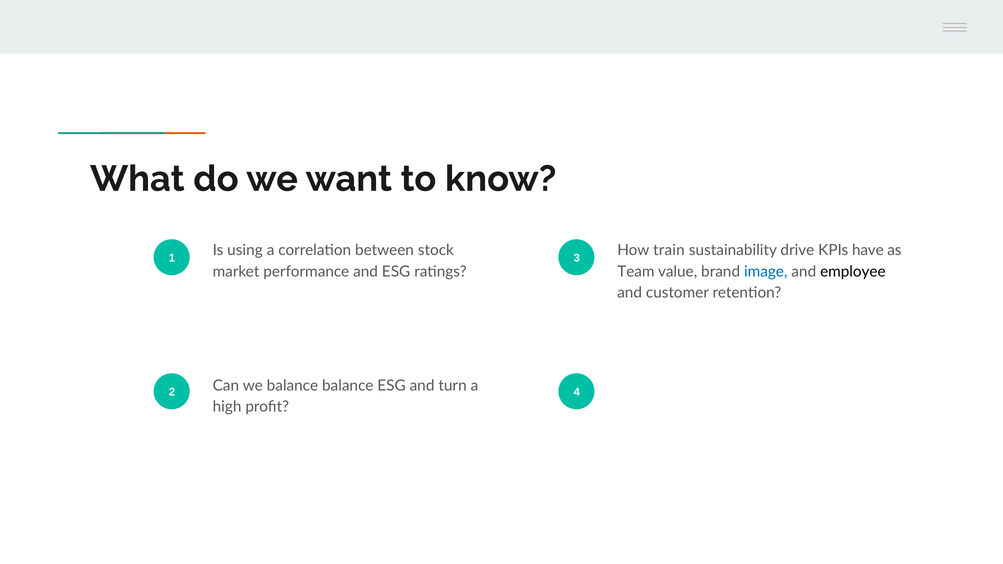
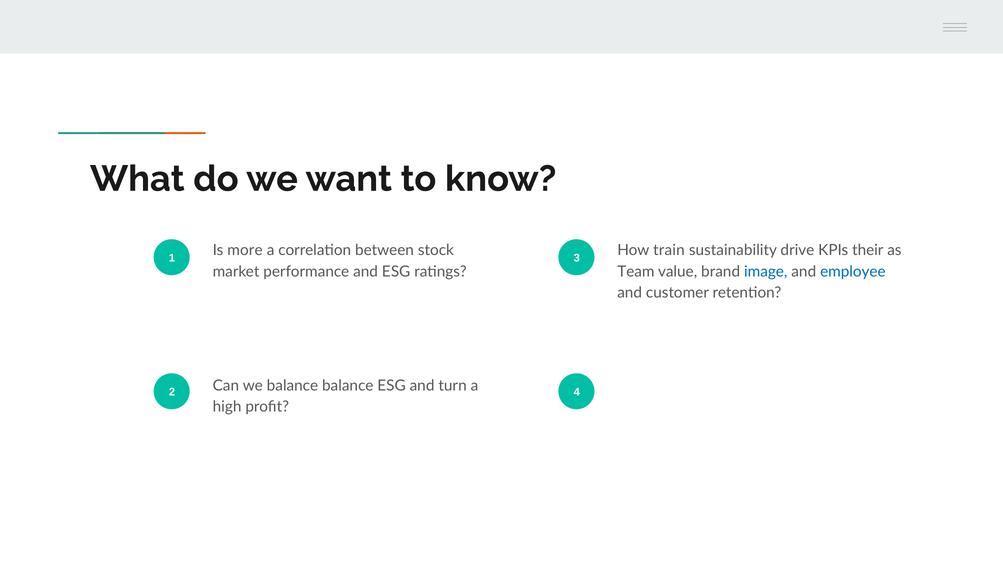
using: using -> more (245, 250)
have: have -> their (868, 250)
employee colour: black -> blue (853, 272)
